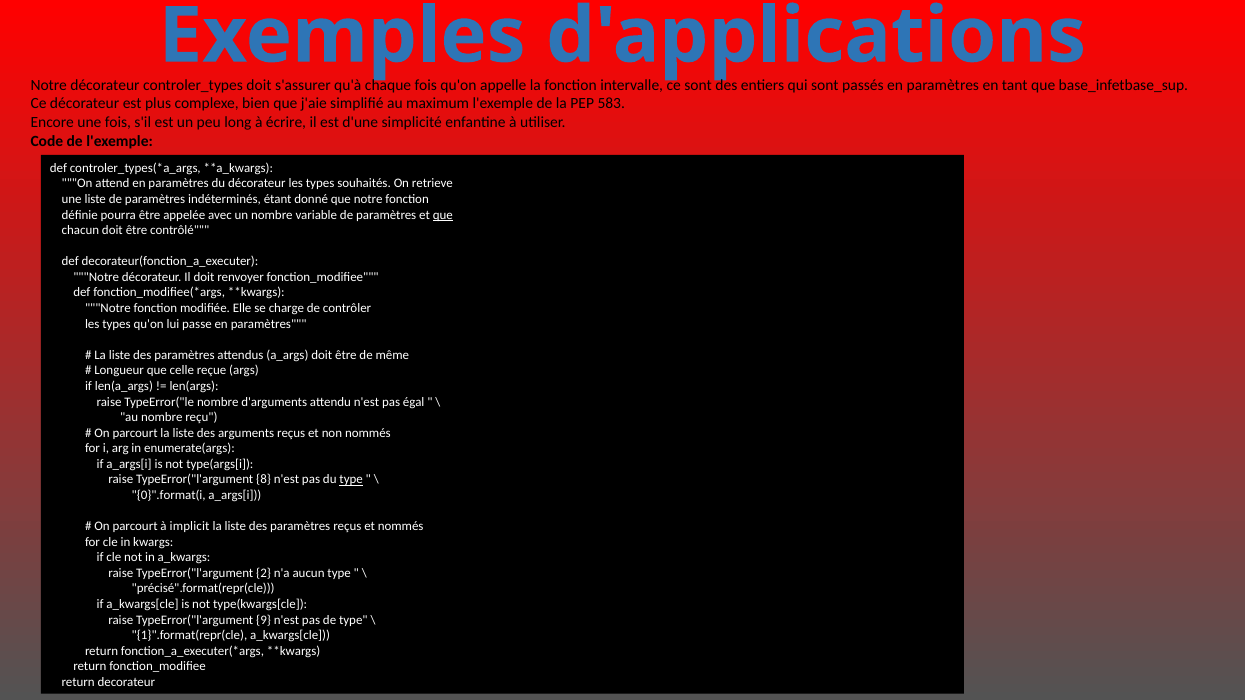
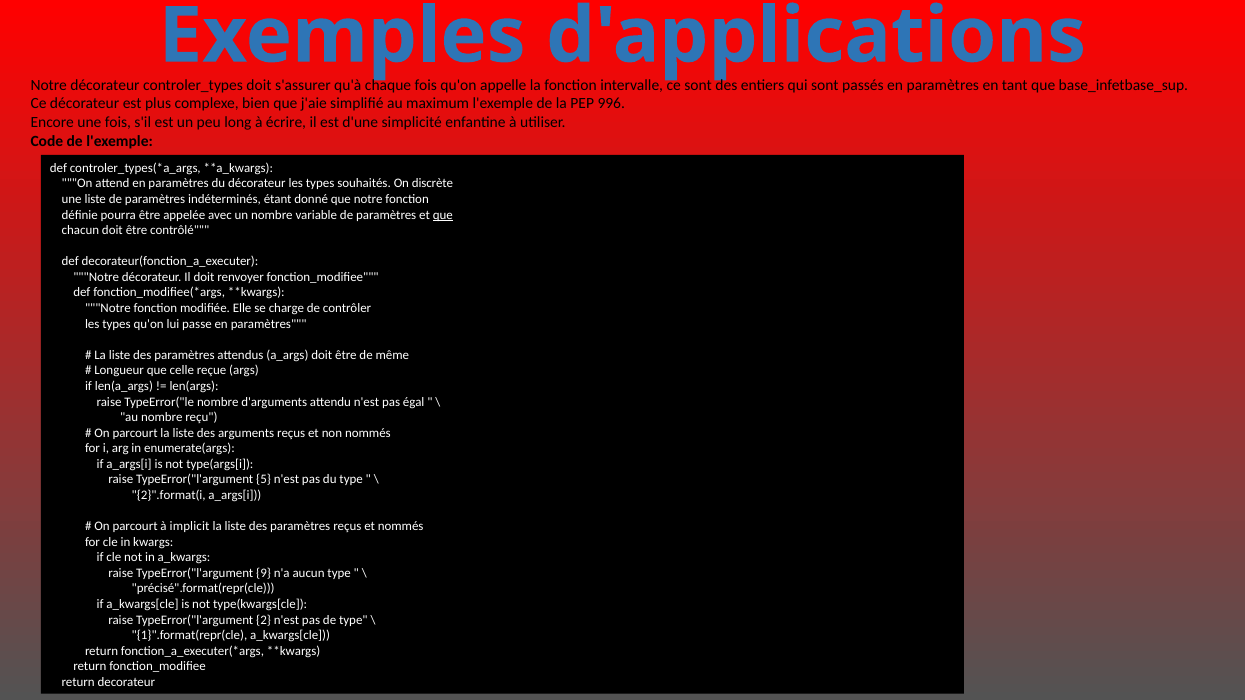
583: 583 -> 996 (611, 104)
retrieve: retrieve -> discrète (432, 184)
8: 8 -> 5 (264, 480)
type underline: present -> none (351, 480)
0}".format(i: 0}".format(i -> 2}".format(i (169, 495)
2: 2 -> 9 (264, 573)
9: 9 -> 2 (264, 620)
